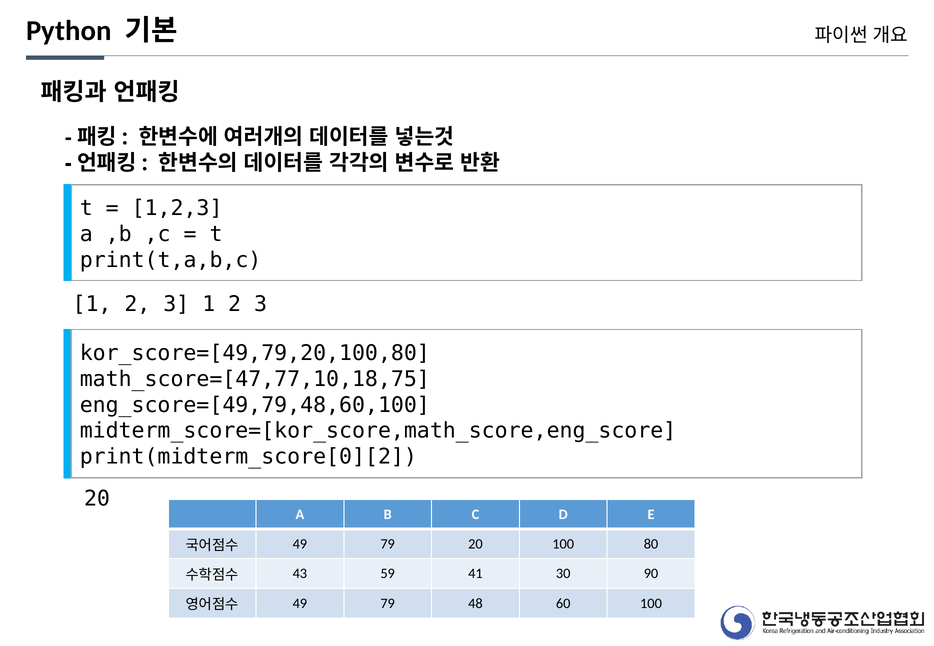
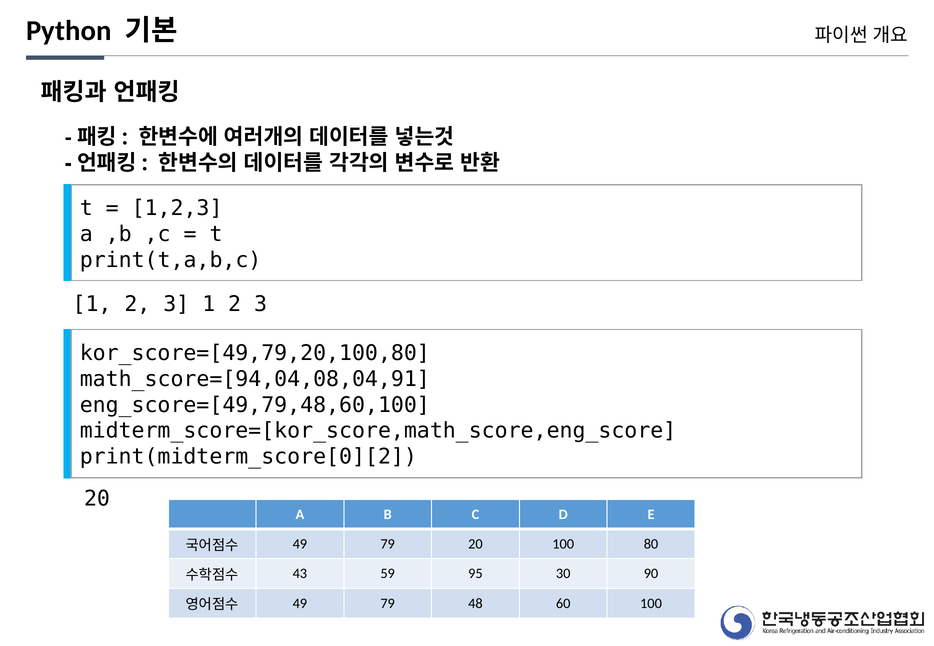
math_score=[47,77,10,18,75: math_score=[47,77,10,18,75 -> math_score=[94,04,08,04,91 (255, 380)
41: 41 -> 95 (475, 574)
